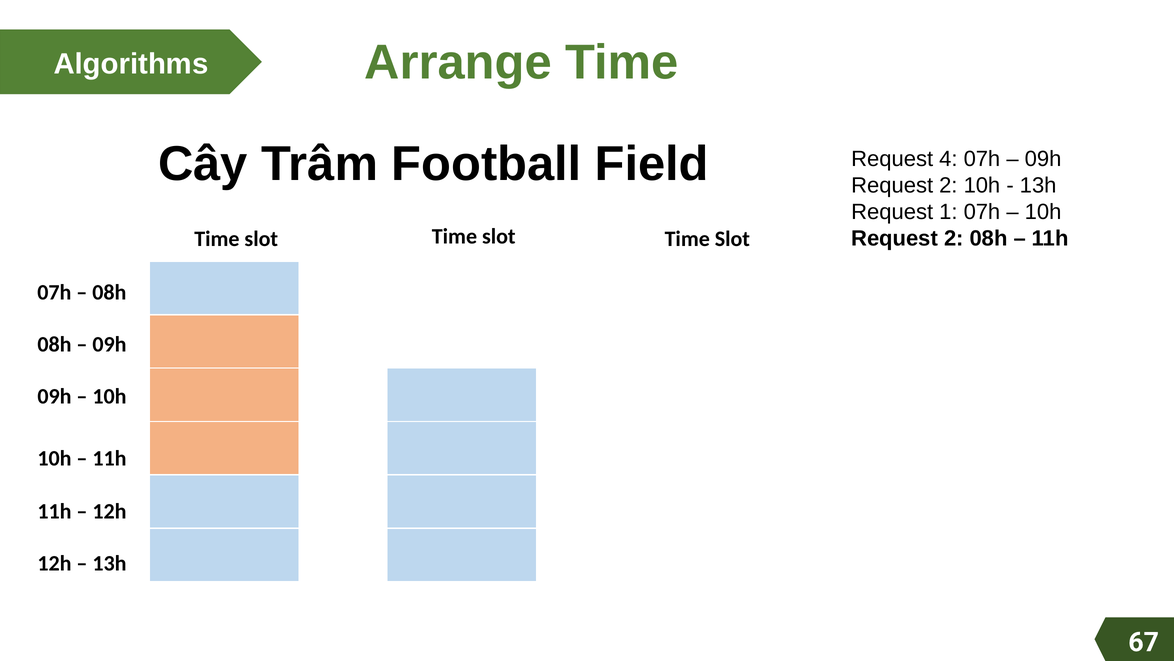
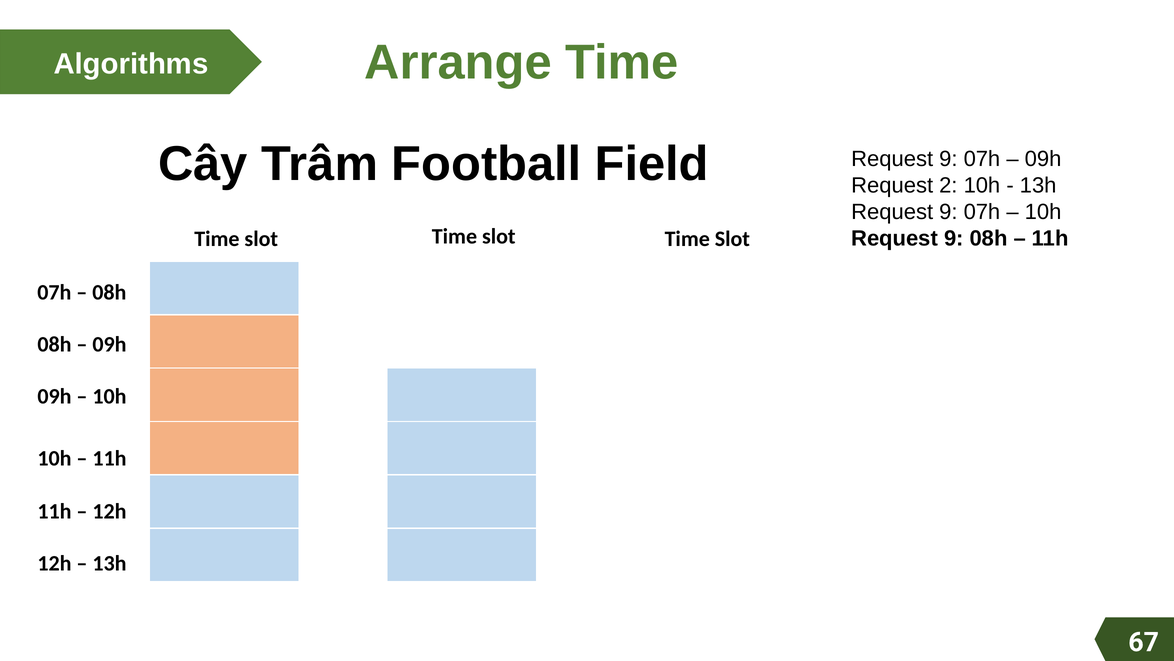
4: 4 -> 9 (948, 159)
1: 1 -> 9 (948, 212)
2: 2 -> 9 (954, 238)
